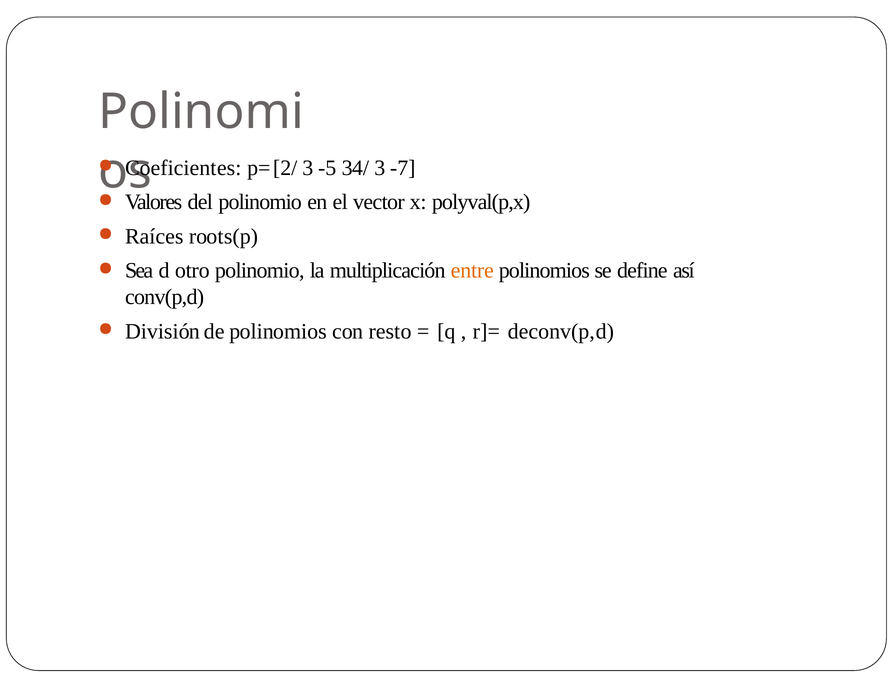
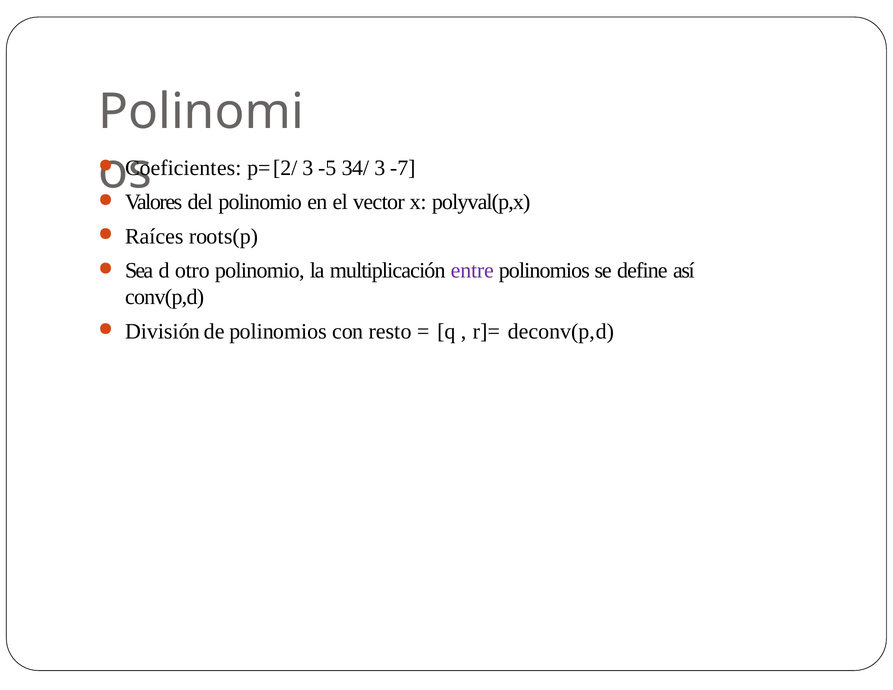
entre colour: orange -> purple (472, 271)
